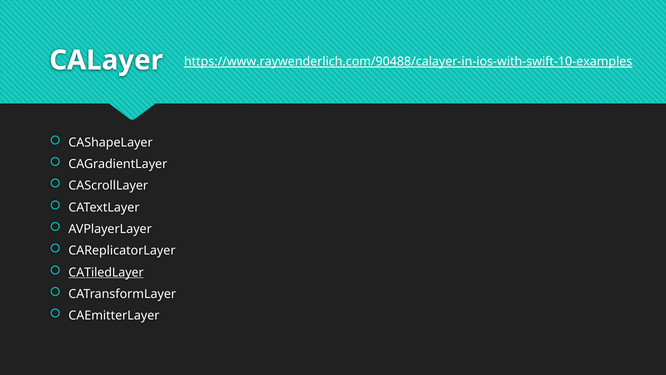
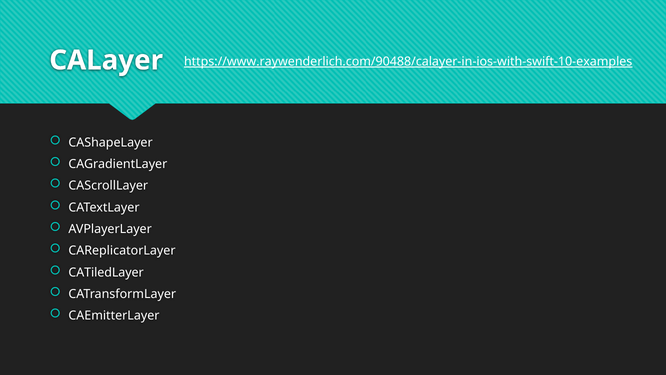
CATiledLayer underline: present -> none (106, 272)
